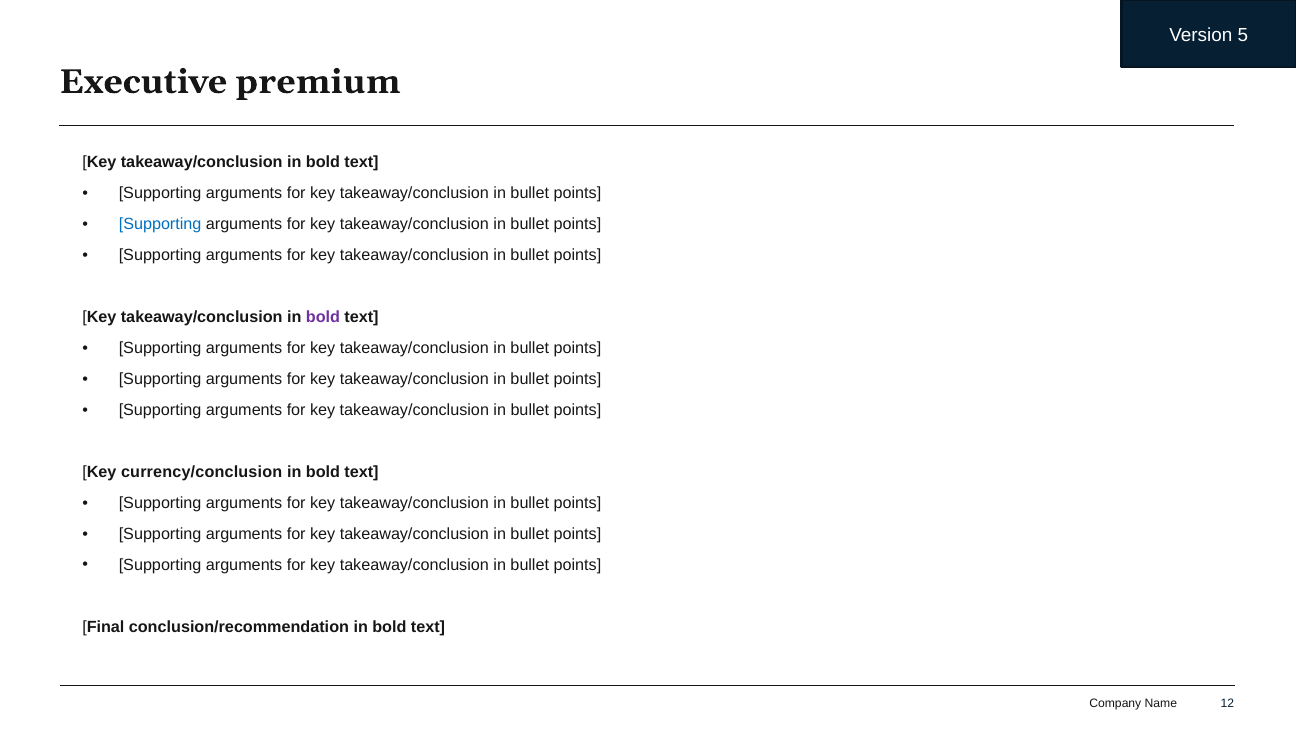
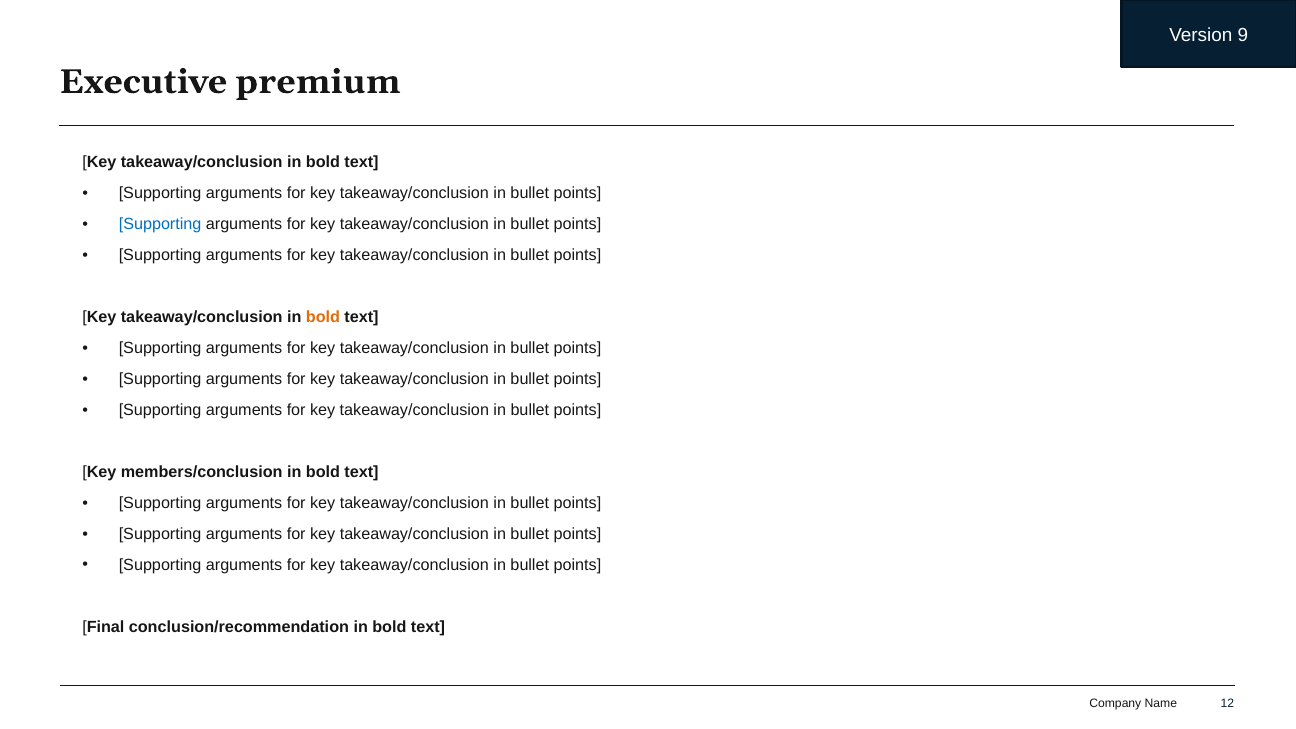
5: 5 -> 9 (1243, 35)
bold colour: purple -> orange (323, 317)
currency/conclusion: currency/conclusion -> members/conclusion (202, 472)
